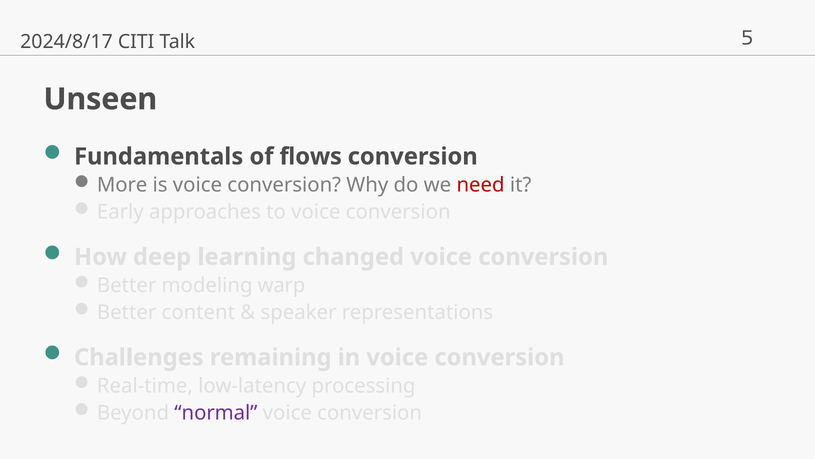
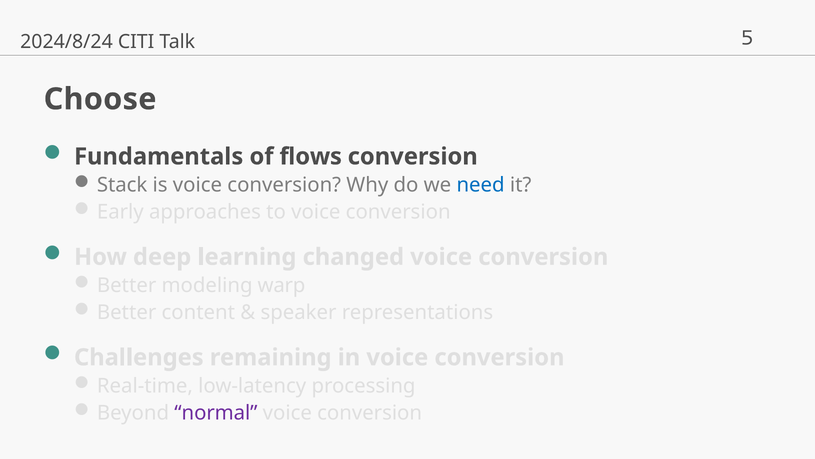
2024/8/17: 2024/8/17 -> 2024/8/24 (66, 42)
Unseen: Unseen -> Choose (100, 99)
More: More -> Stack (122, 185)
need colour: red -> blue (481, 185)
